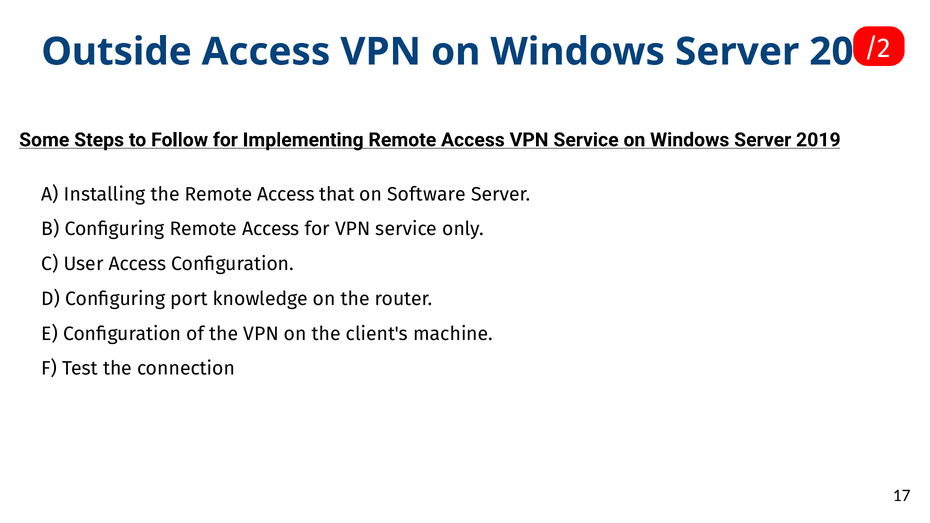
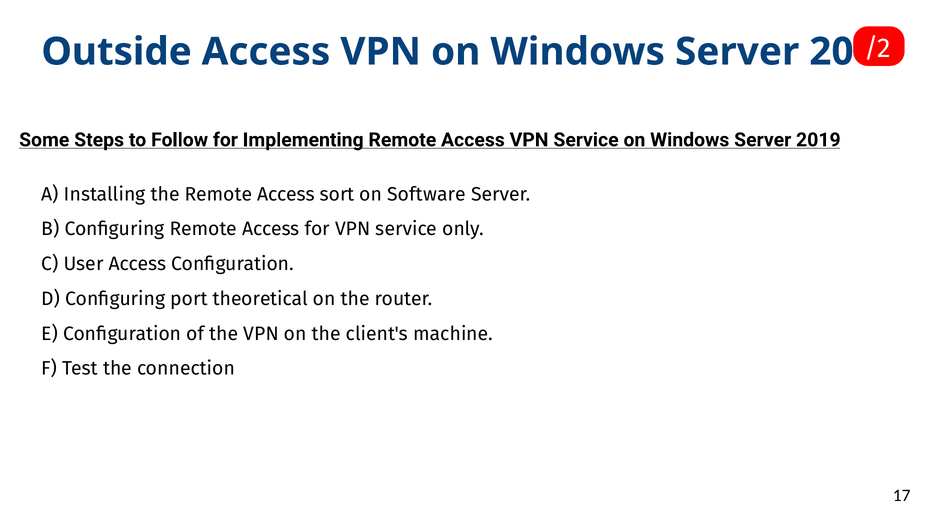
that: that -> sort (337, 194)
knowledge: knowledge -> theoretical (260, 299)
